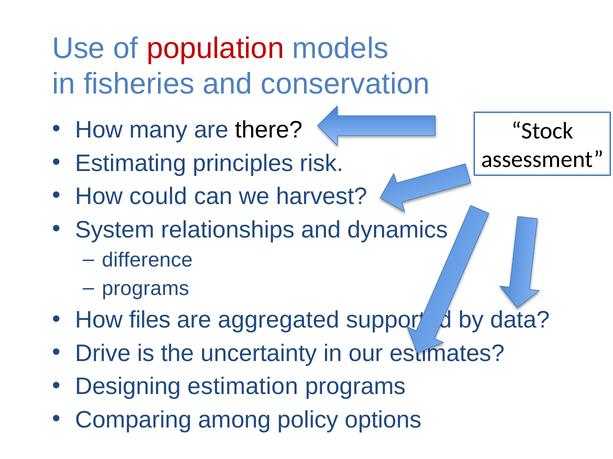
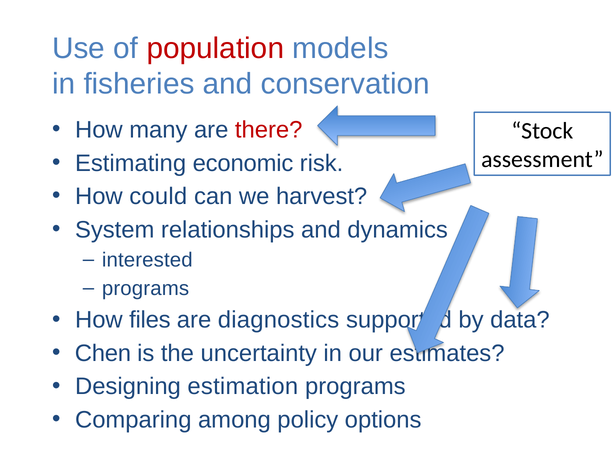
there colour: black -> red (269, 130)
principles: principles -> economic (243, 163)
difference: difference -> interested (147, 260)
aggregated: aggregated -> diagnostics (279, 321)
Drive: Drive -> Chen (103, 354)
